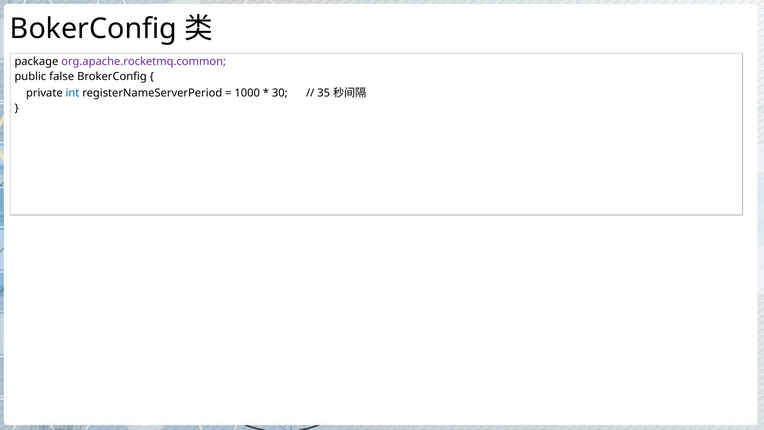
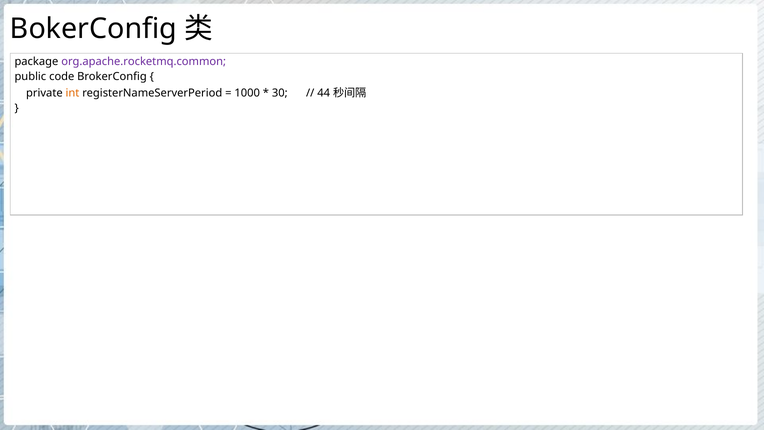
false: false -> code (62, 77)
int colour: blue -> orange (72, 93)
35: 35 -> 44 (324, 93)
